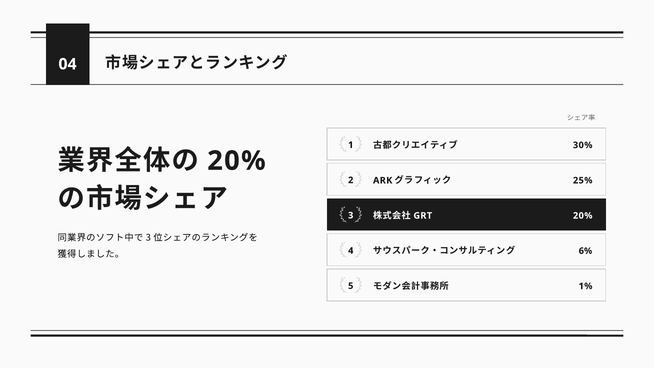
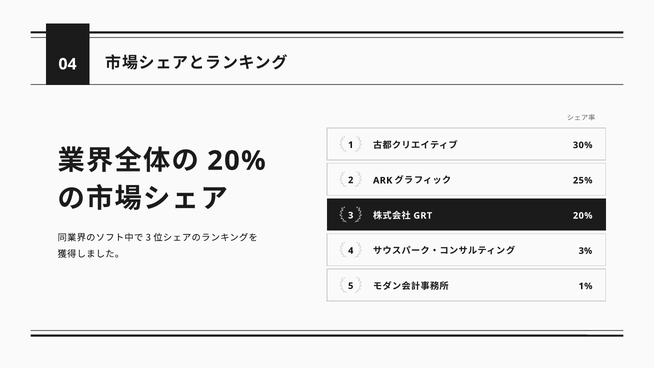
6%: 6% -> 3% (585, 251)
